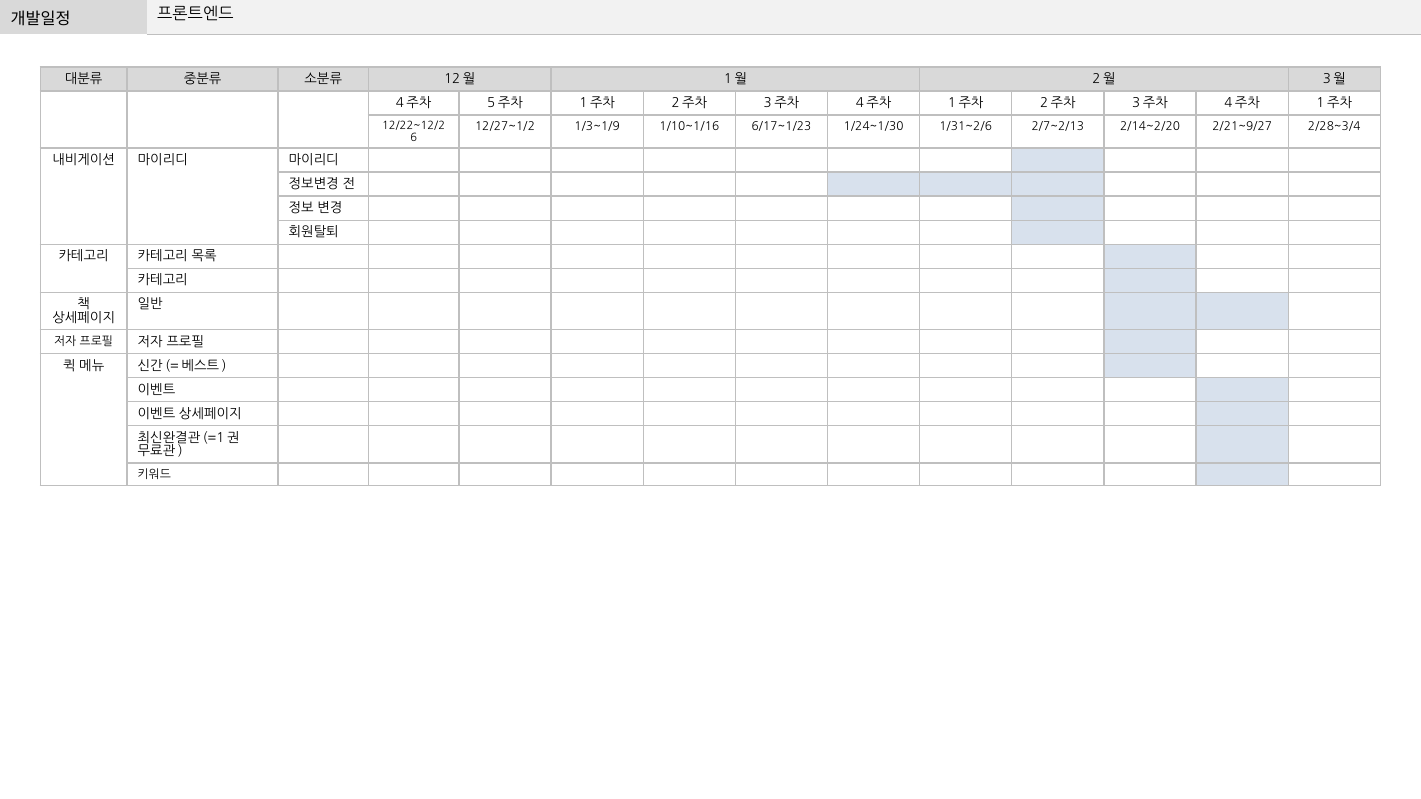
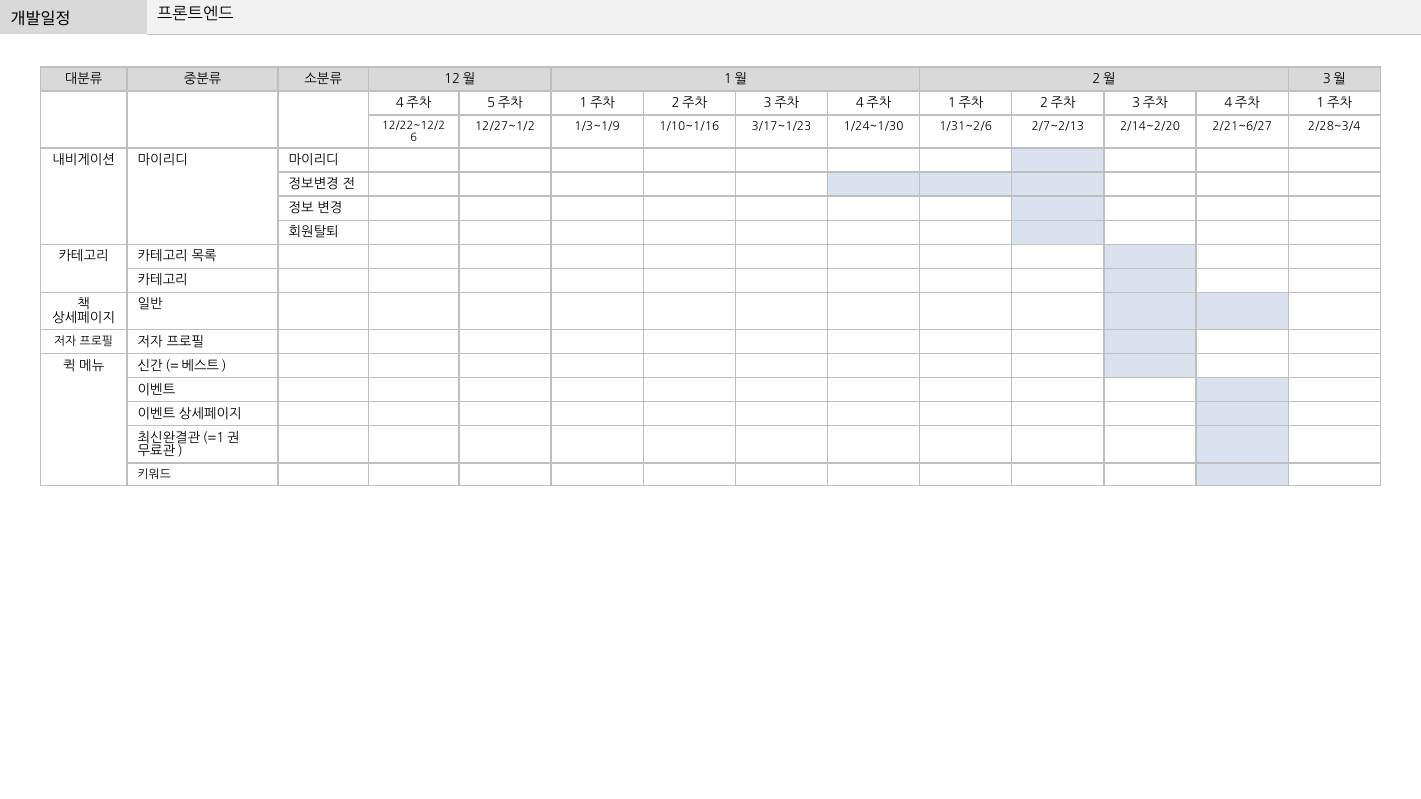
6/17~1/23: 6/17~1/23 -> 3/17~1/23 (781, 127)
2/21~9/27: 2/21~9/27 -> 2/21~6/27 (1242, 127)
